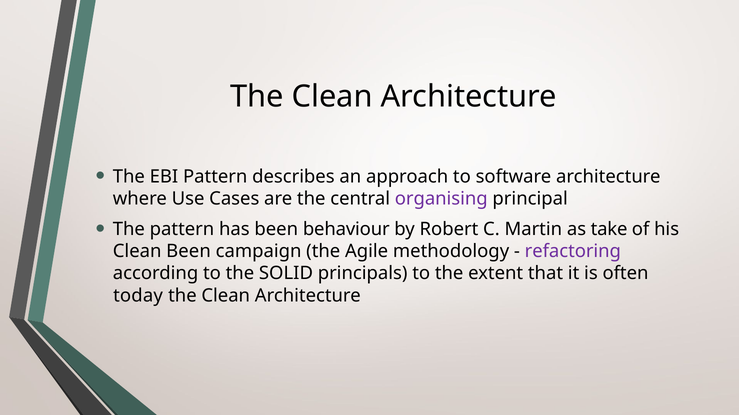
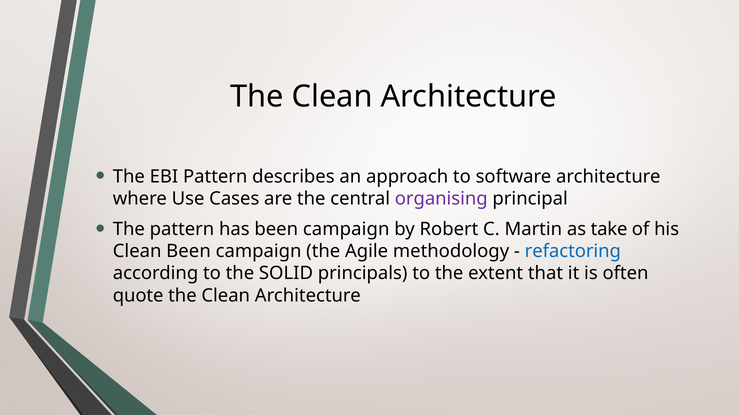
has been behaviour: behaviour -> campaign (346, 229)
refactoring colour: purple -> blue (573, 252)
today: today -> quote (138, 296)
